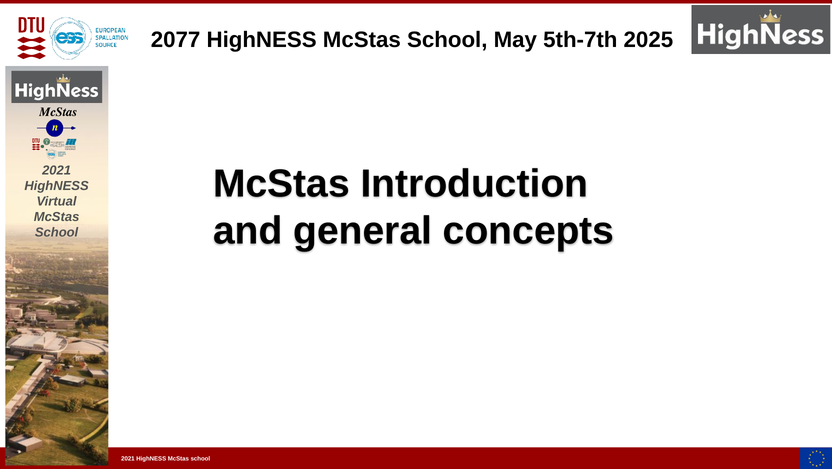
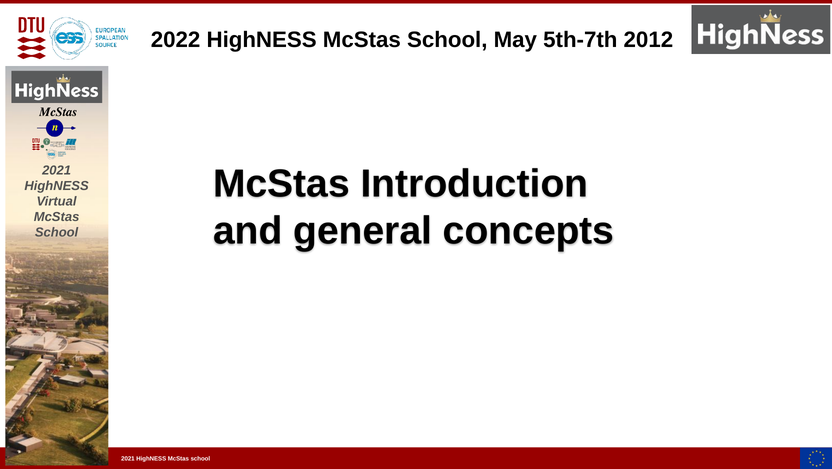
2077: 2077 -> 2022 (176, 40)
2025: 2025 -> 2012 (648, 40)
